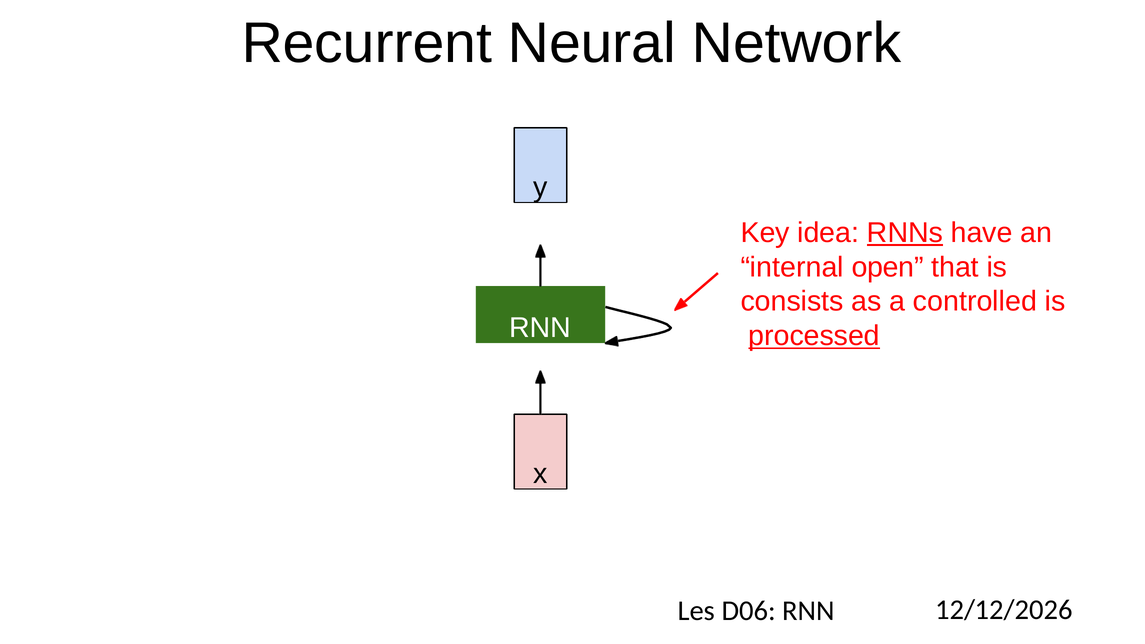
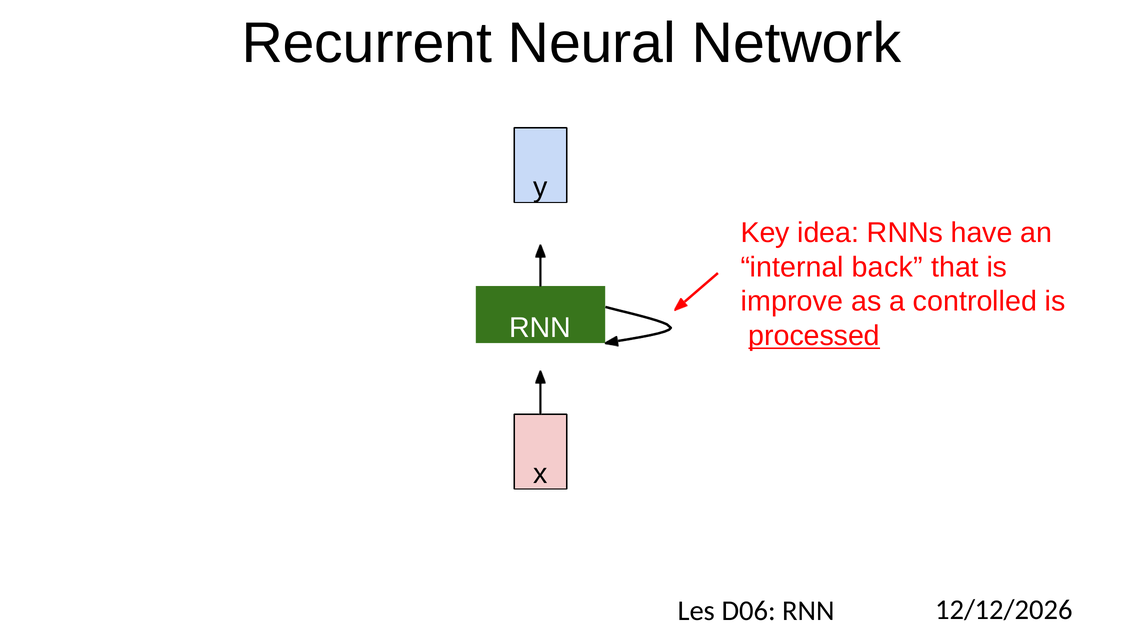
RNNs underline: present -> none (905, 233)
open: open -> back (887, 267)
consists: consists -> improve (792, 302)
